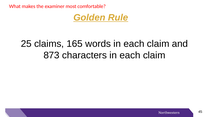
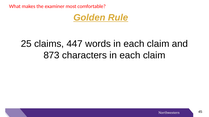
165: 165 -> 447 (75, 44)
